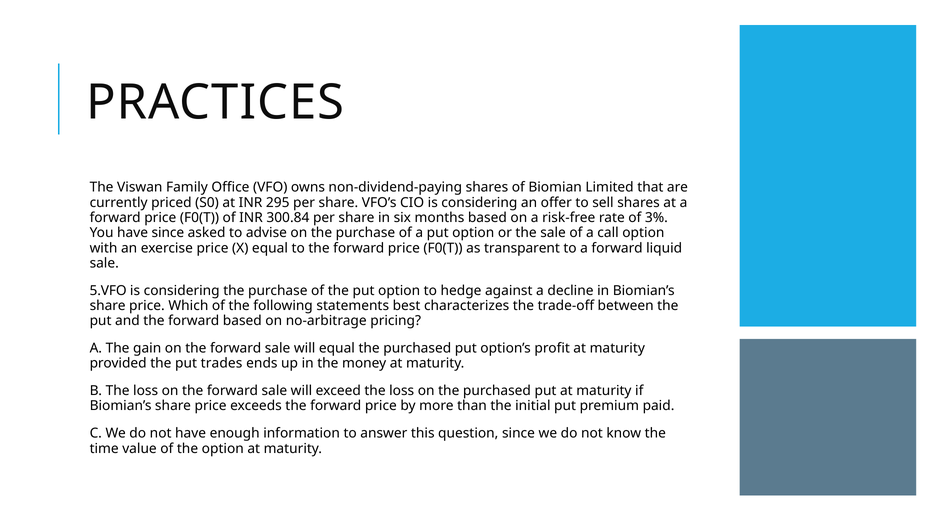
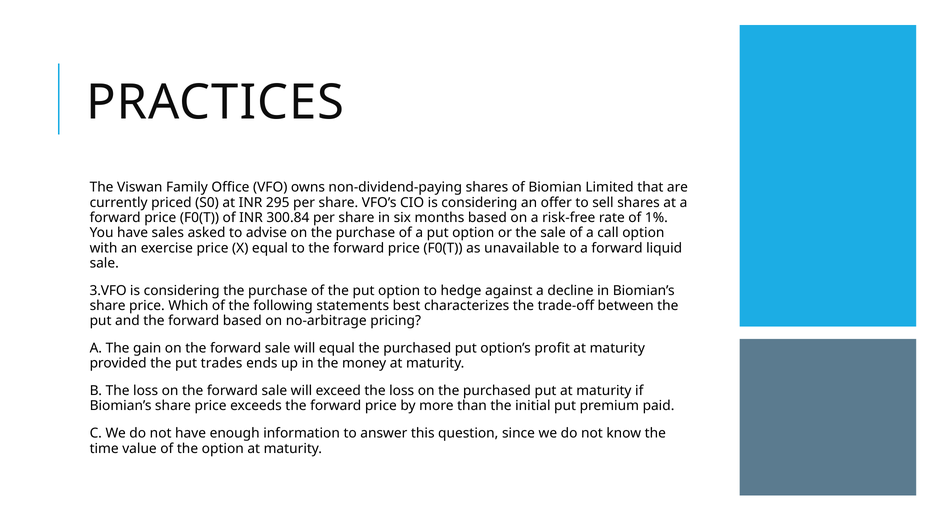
3%: 3% -> 1% (656, 218)
have since: since -> sales (168, 233)
transparent: transparent -> unavailable (522, 248)
5.VFO: 5.VFO -> 3.VFO (108, 291)
